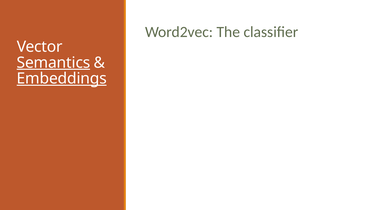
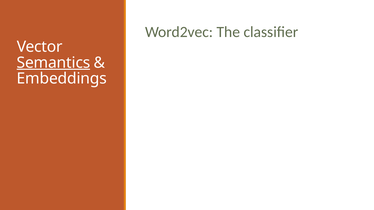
Embeddings underline: present -> none (62, 79)
